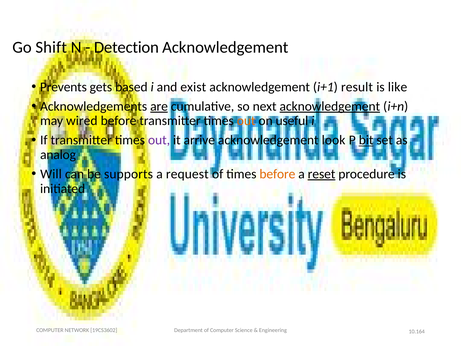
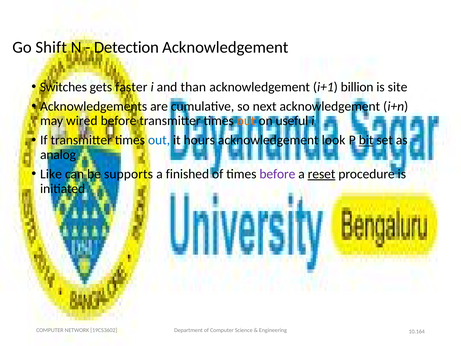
Prevents: Prevents -> Switches (63, 87)
based: based -> faster (131, 87)
exist: exist -> than (193, 87)
result: result -> billion (357, 87)
like: like -> site (398, 87)
are underline: present -> none (159, 106)
acknowledgement underline: present -> none (330, 106)
out colour: purple -> blue (159, 140)
arrive: arrive -> hours (199, 140)
Will: Will -> Like (51, 174)
request: request -> finished (187, 174)
before colour: orange -> purple (277, 174)
